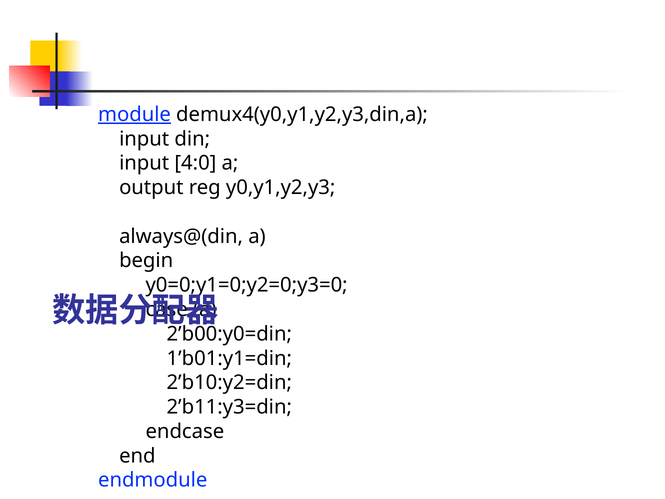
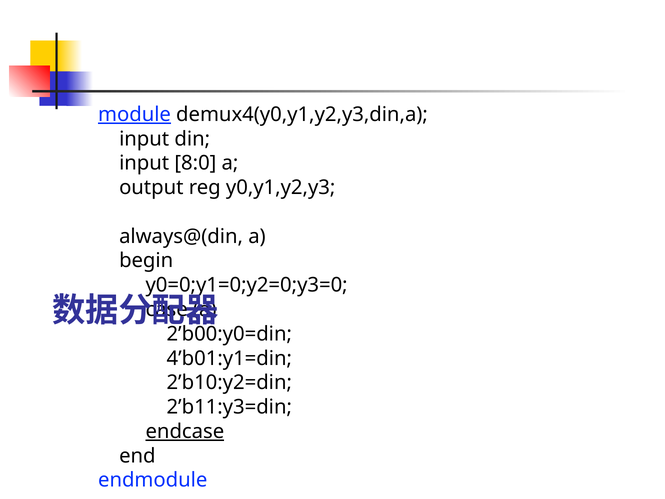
4:0: 4:0 -> 8:0 (195, 163)
1’b01:y1=din: 1’b01:y1=din -> 4’b01:y1=din (229, 358)
endcase underline: none -> present (185, 431)
